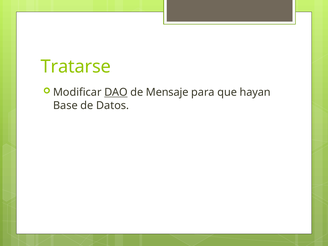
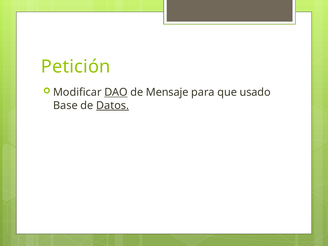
Tratarse: Tratarse -> Petición (76, 67)
hayan: hayan -> usado (255, 92)
Datos underline: none -> present (113, 105)
